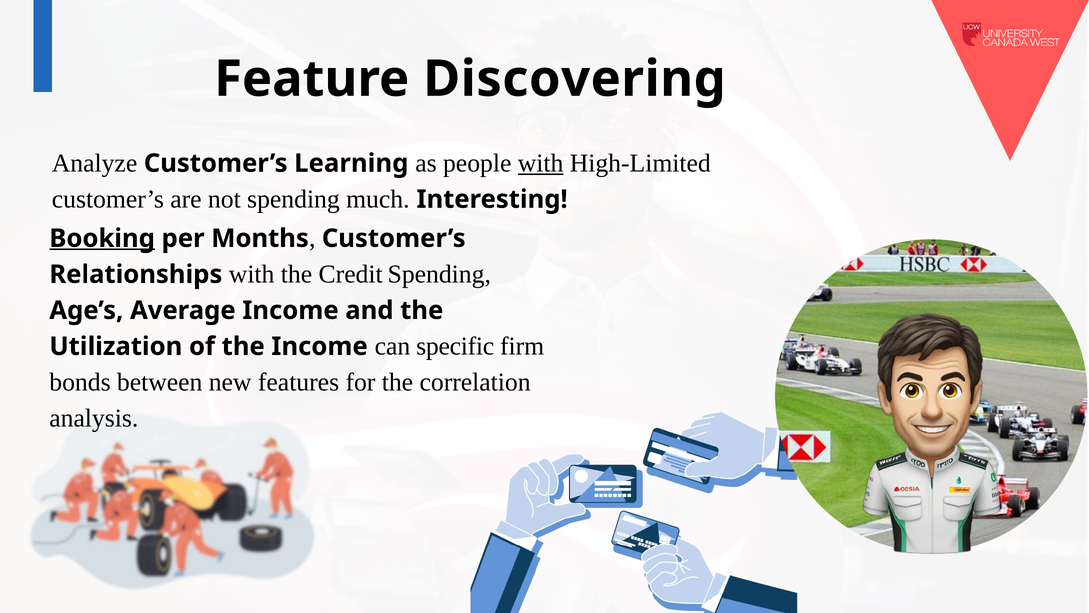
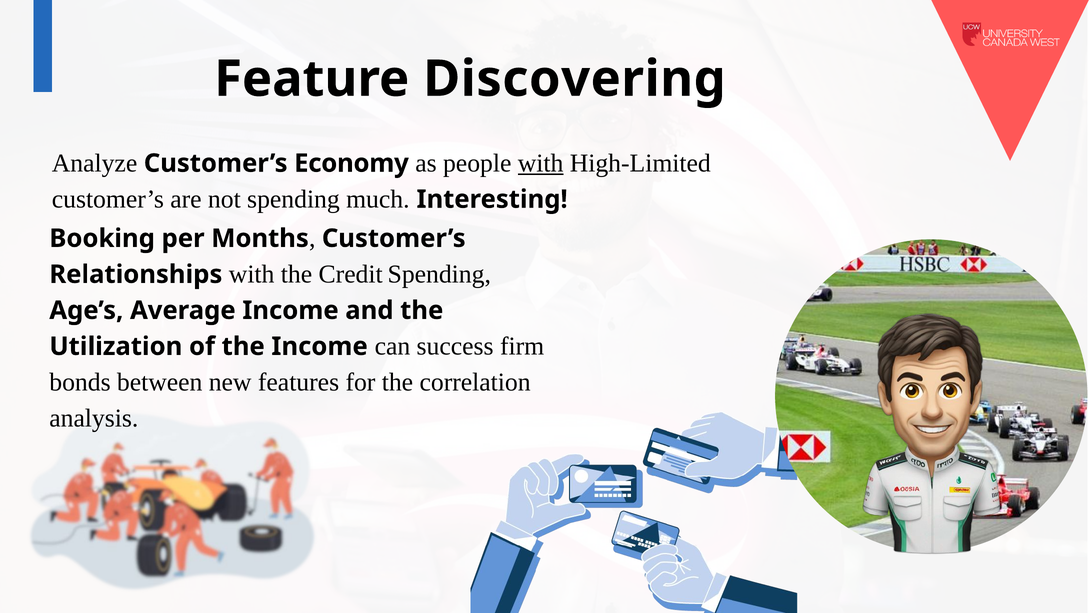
Learning: Learning -> Economy (351, 163)
Booking underline: present -> none (102, 238)
specific: specific -> success (455, 346)
